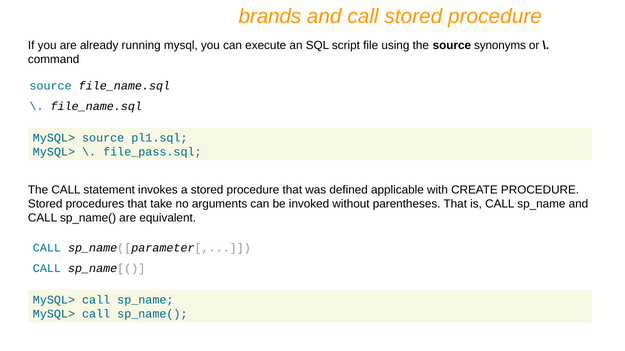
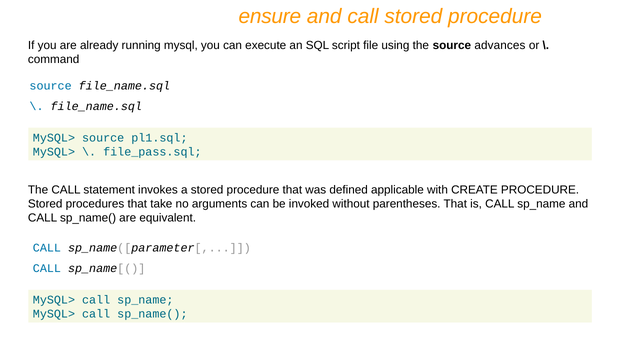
brands: brands -> ensure (270, 16)
synonyms: synonyms -> advances (500, 46)
